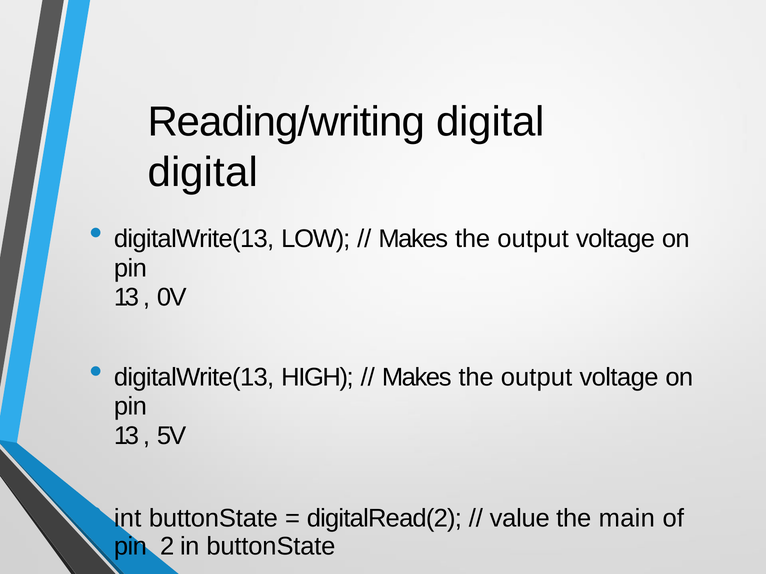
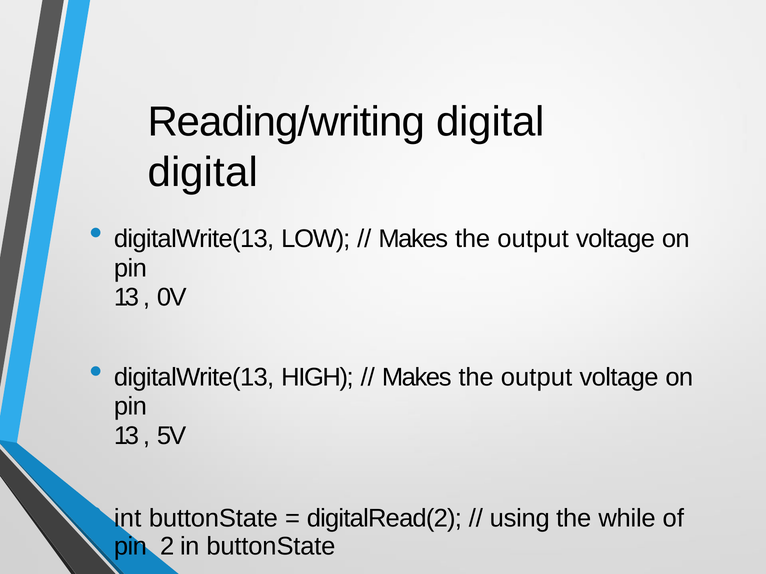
value: value -> using (520, 519)
main: main -> while (627, 519)
